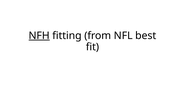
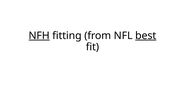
best underline: none -> present (146, 36)
